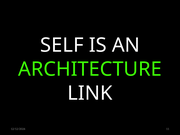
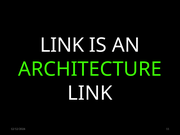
SELF: SELF -> LINK (62, 45)
